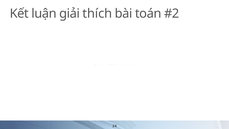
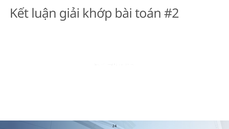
thích: thích -> khớp (97, 14)
